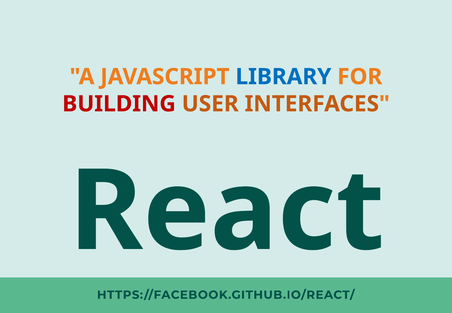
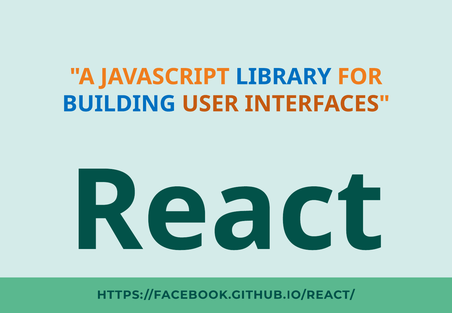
BUILDING colour: red -> blue (119, 104)
